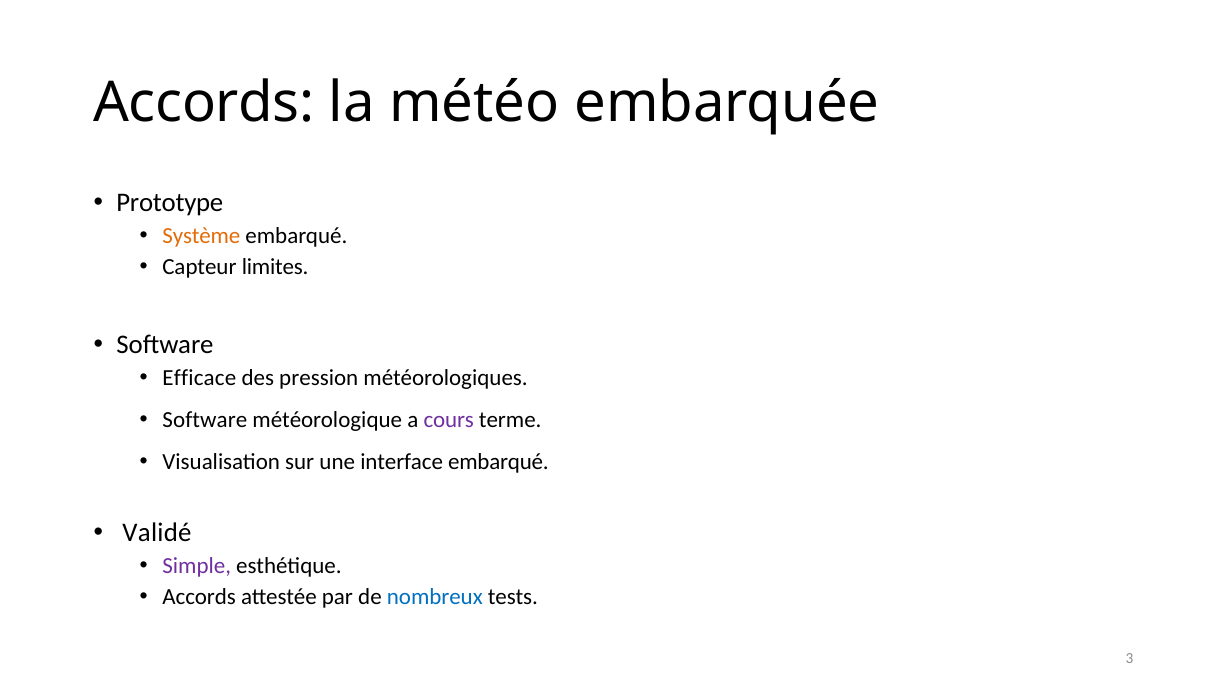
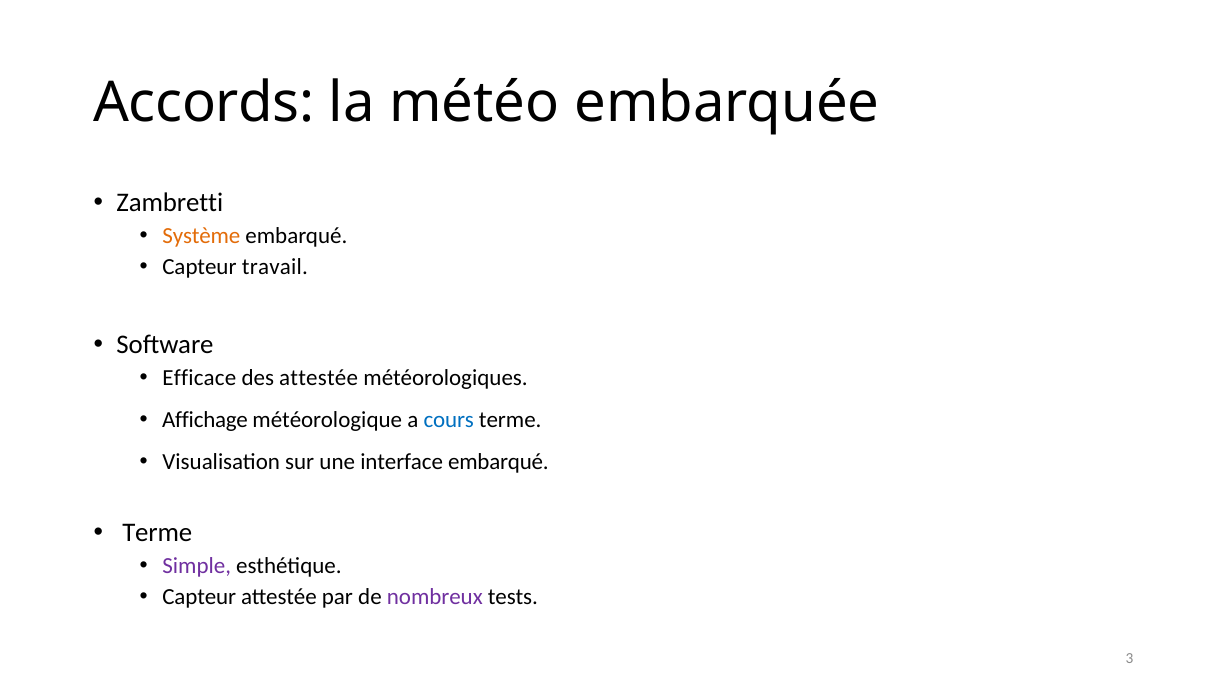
Prototype: Prototype -> Zambretti (170, 203)
limites: limites -> travail (275, 267)
des pression: pression -> attestée (319, 378)
Software: Software -> Affichage (205, 420)
cours colour: purple -> blue (449, 420)
Validé: Validé -> Terme (157, 533)
Accords: Accords -> Capteur (199, 597)
nombreux colour: blue -> purple (435, 597)
